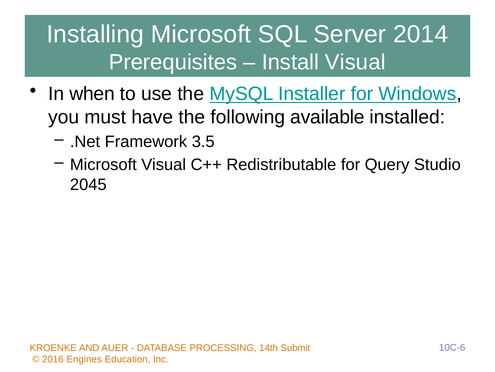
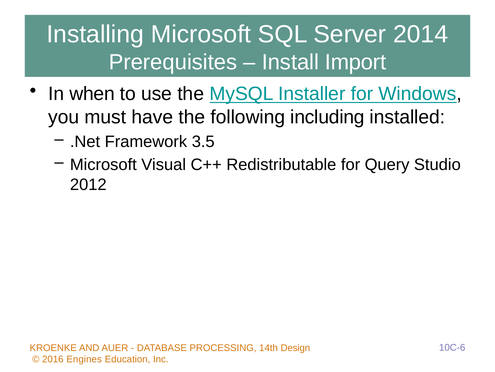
Install Visual: Visual -> Import (355, 62)
available: available -> including (327, 117)
2045: 2045 -> 2012 (88, 184)
Submit: Submit -> Design (295, 347)
